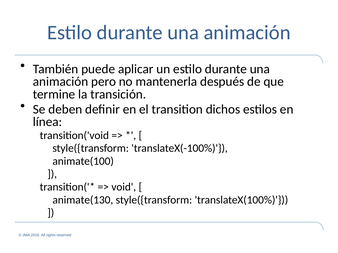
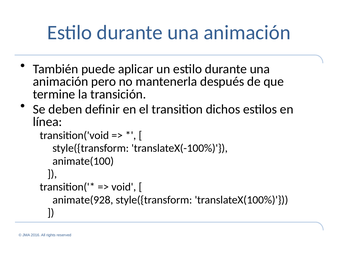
animate(130: animate(130 -> animate(928 (83, 200)
